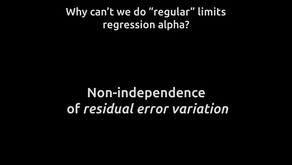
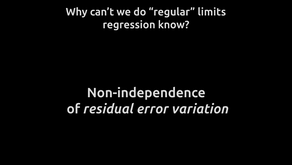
alpha: alpha -> know (174, 25)
